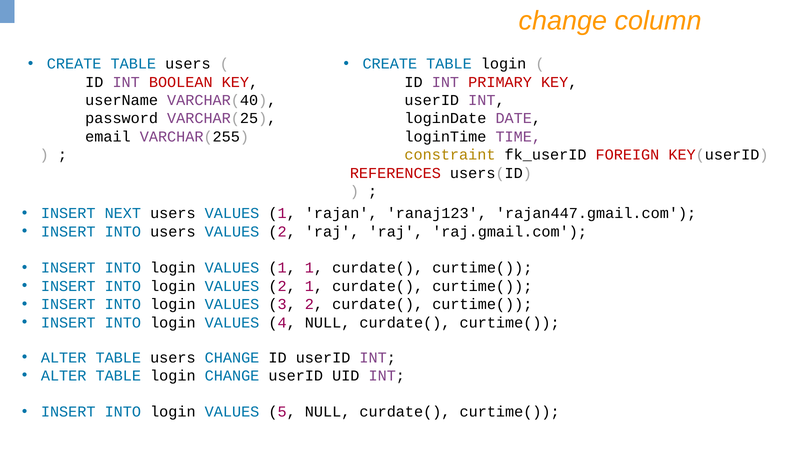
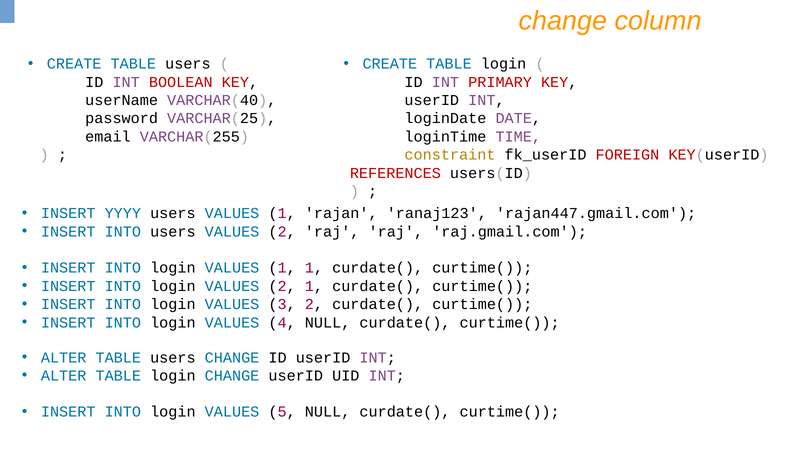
NEXT: NEXT -> YYYY (123, 213)
